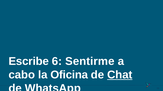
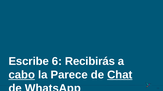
Sentirme: Sentirme -> Recibirás (90, 62)
cabo underline: none -> present (22, 75)
Oficina: Oficina -> Parece (69, 75)
